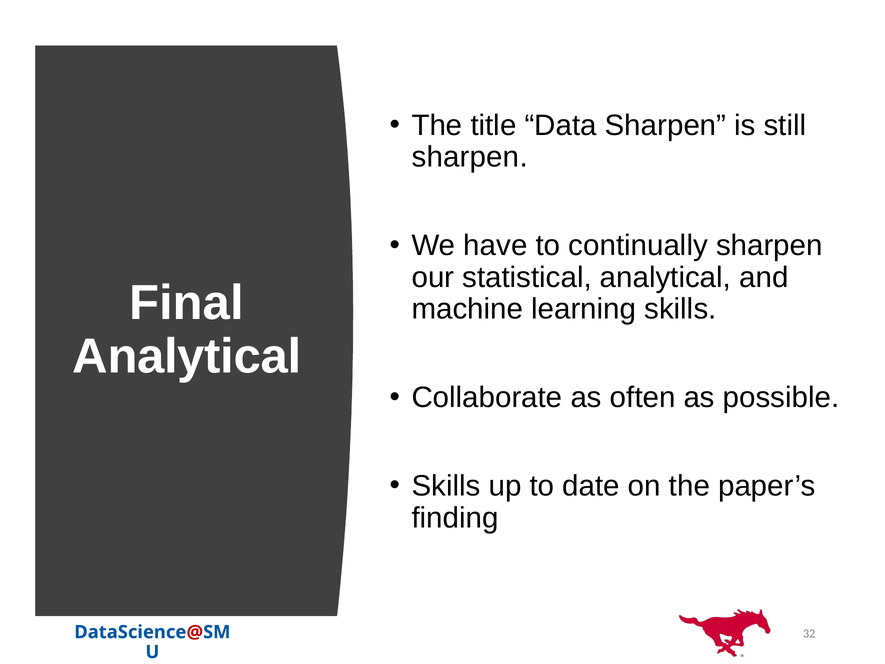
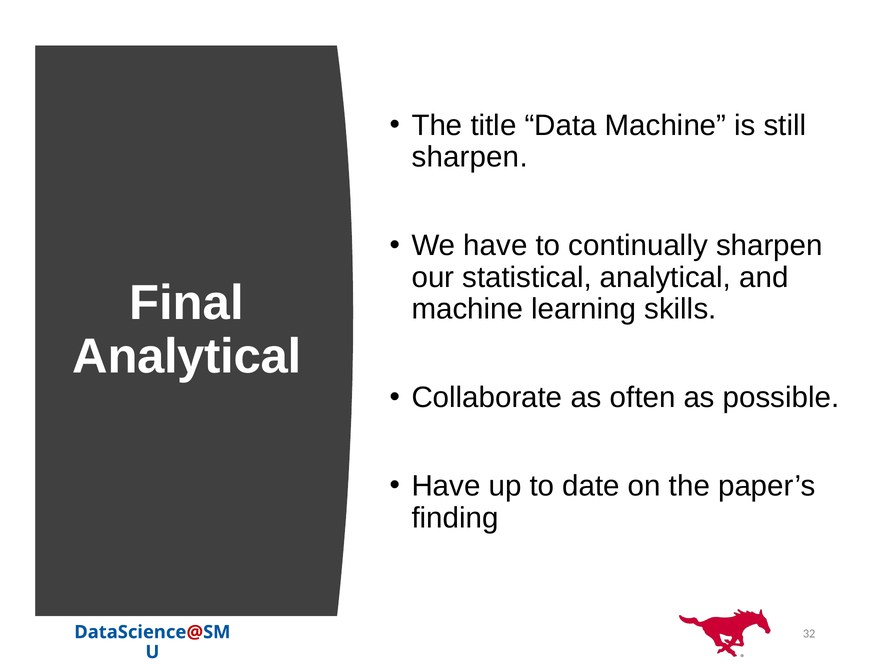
Data Sharpen: Sharpen -> Machine (665, 125)
Skills: Skills -> Have (446, 486)
